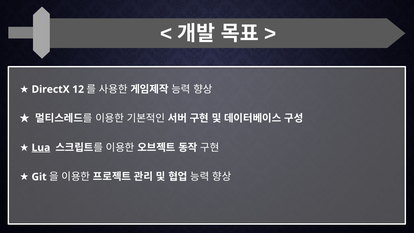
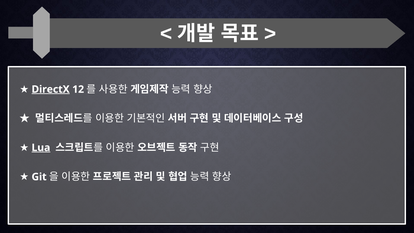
DirectX underline: none -> present (51, 89)
